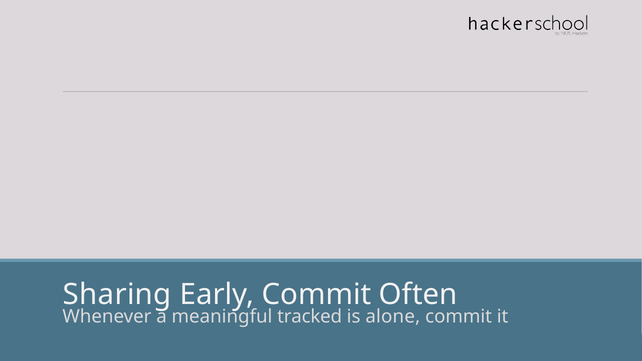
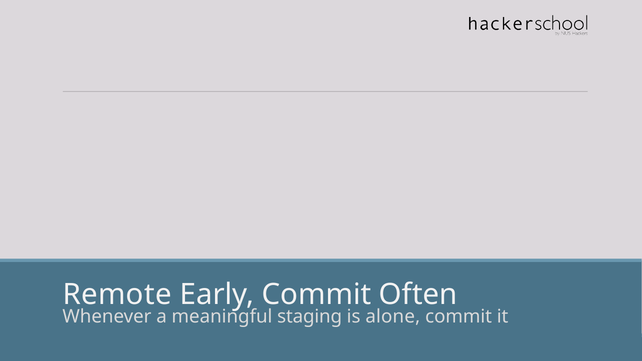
Sharing: Sharing -> Remote (117, 295)
tracked: tracked -> staging (310, 317)
